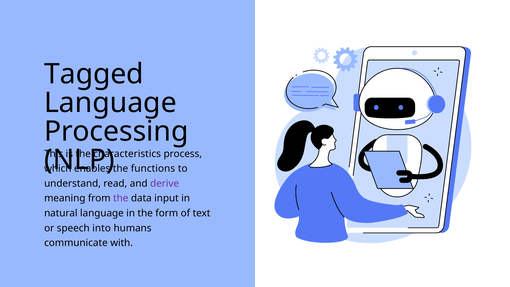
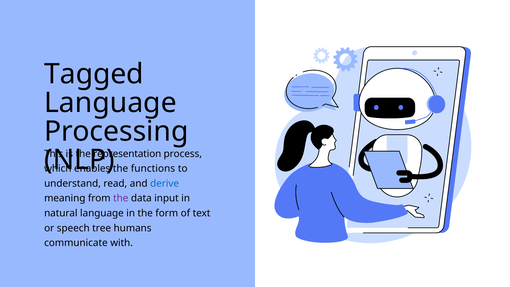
characteristics: characteristics -> representation (127, 154)
derive colour: purple -> blue (165, 183)
into: into -> tree (102, 228)
